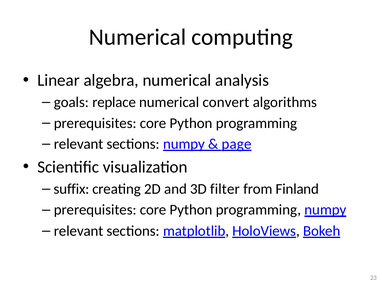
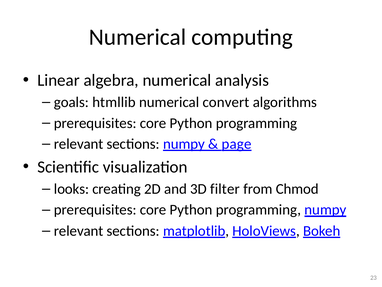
replace: replace -> htmllib (114, 102)
suffix: suffix -> looks (71, 189)
Finland: Finland -> Chmod (297, 189)
